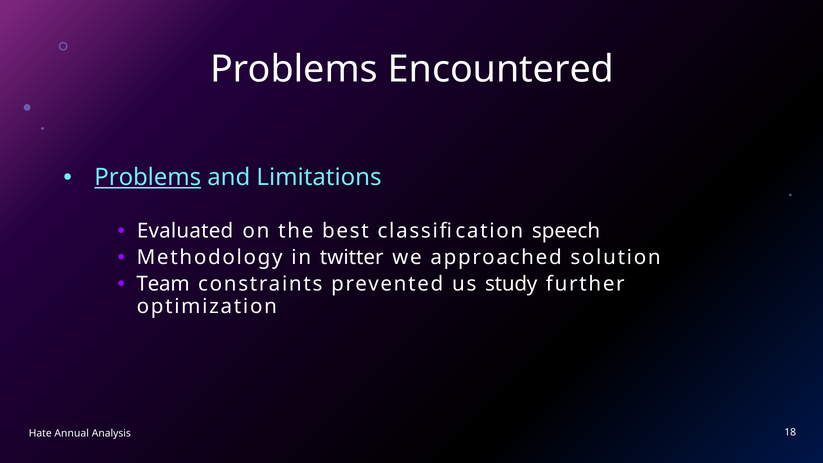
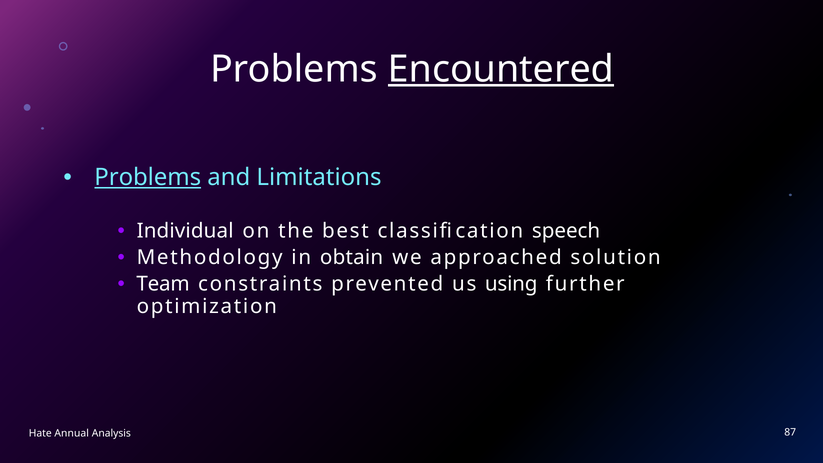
Encountered underline: none -> present (501, 69)
Evaluated: Evaluated -> Individual (185, 231)
twitter: twitter -> obtain (352, 258)
study: study -> using (511, 284)
18: 18 -> 87 (790, 432)
